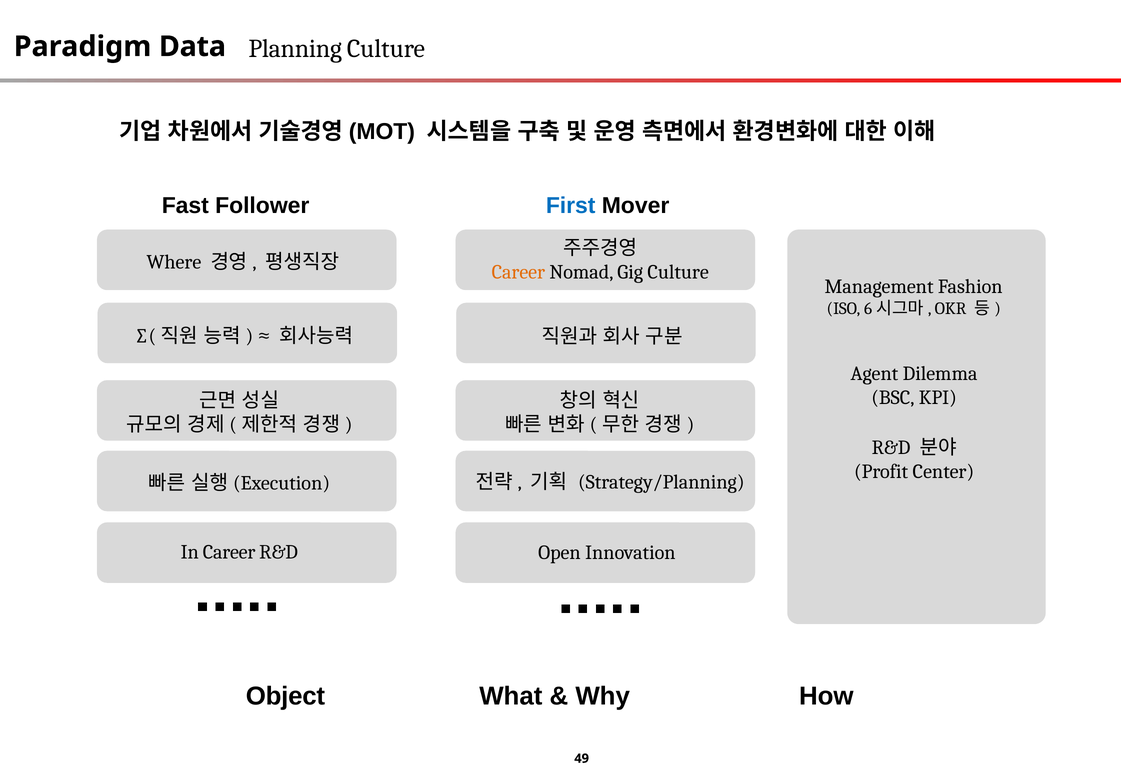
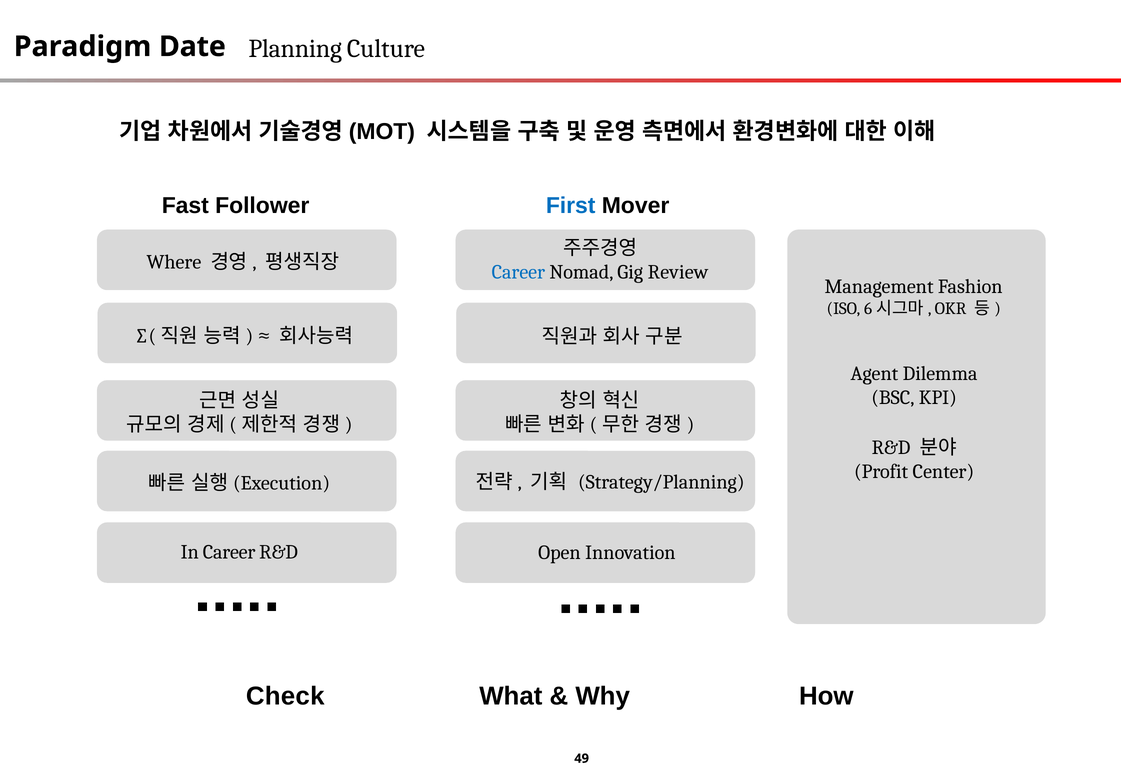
Data: Data -> Date (192, 47)
Career colour: orange -> blue (518, 272)
Gig Culture: Culture -> Review (678, 272)
Object: Object -> Check (285, 697)
